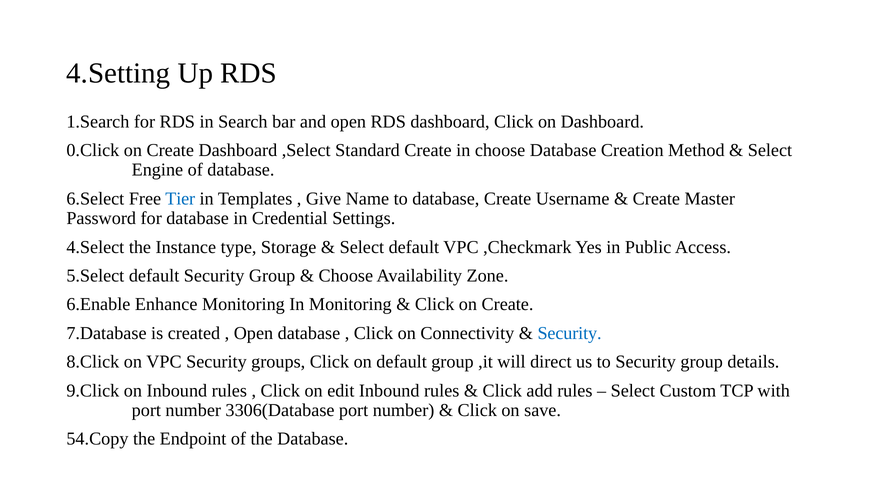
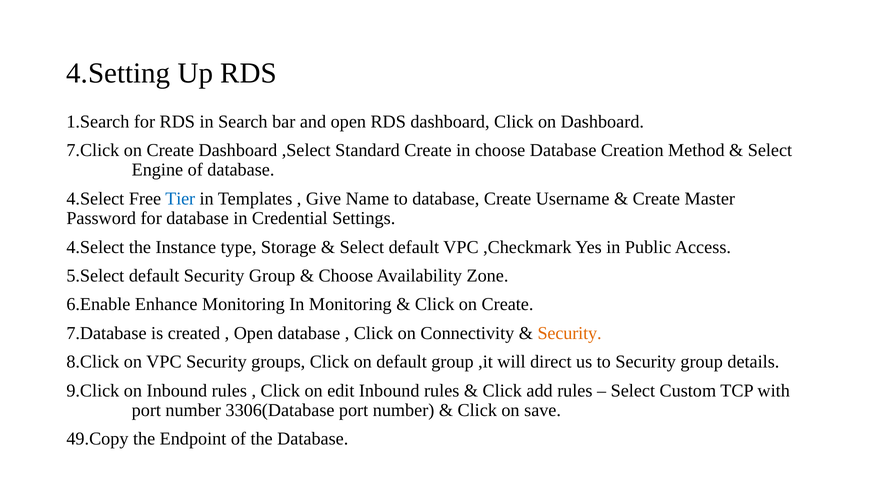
0.Click: 0.Click -> 7.Click (93, 150)
6.Select: 6.Select -> 4.Select (95, 199)
Security colour: blue -> orange (570, 333)
54.Copy: 54.Copy -> 49.Copy (97, 439)
